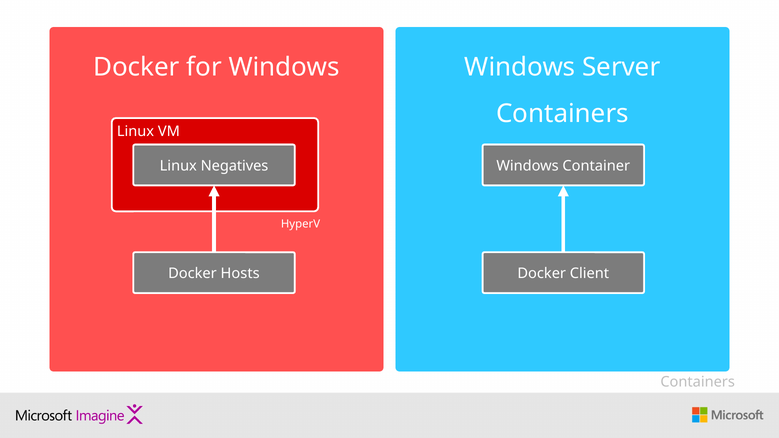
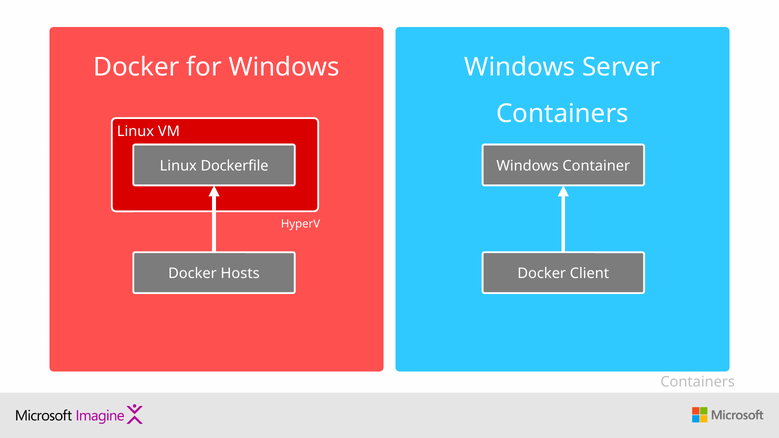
Negatives: Negatives -> Dockerfile (235, 166)
